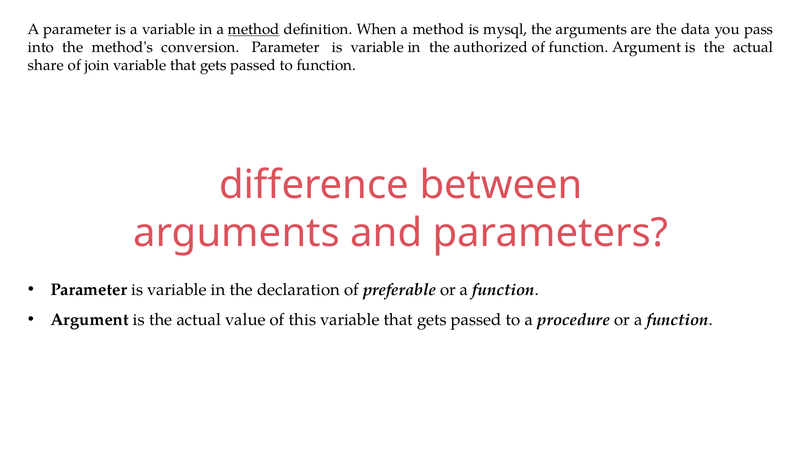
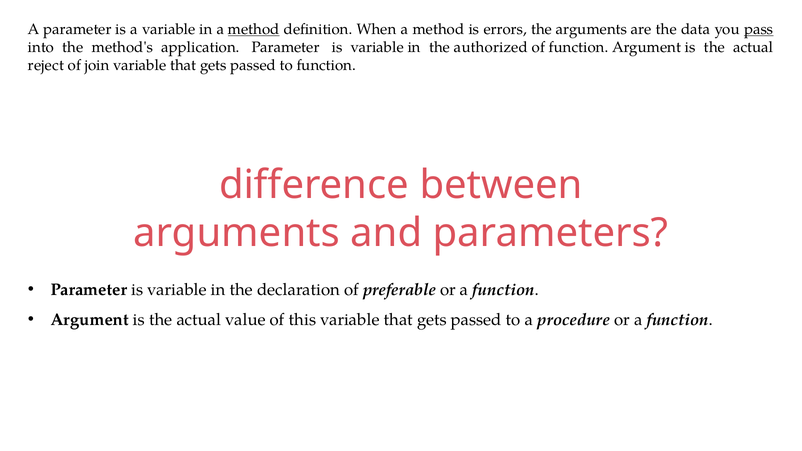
mysql: mysql -> errors (505, 29)
pass underline: none -> present (759, 29)
conversion: conversion -> application (201, 47)
share: share -> reject (46, 65)
